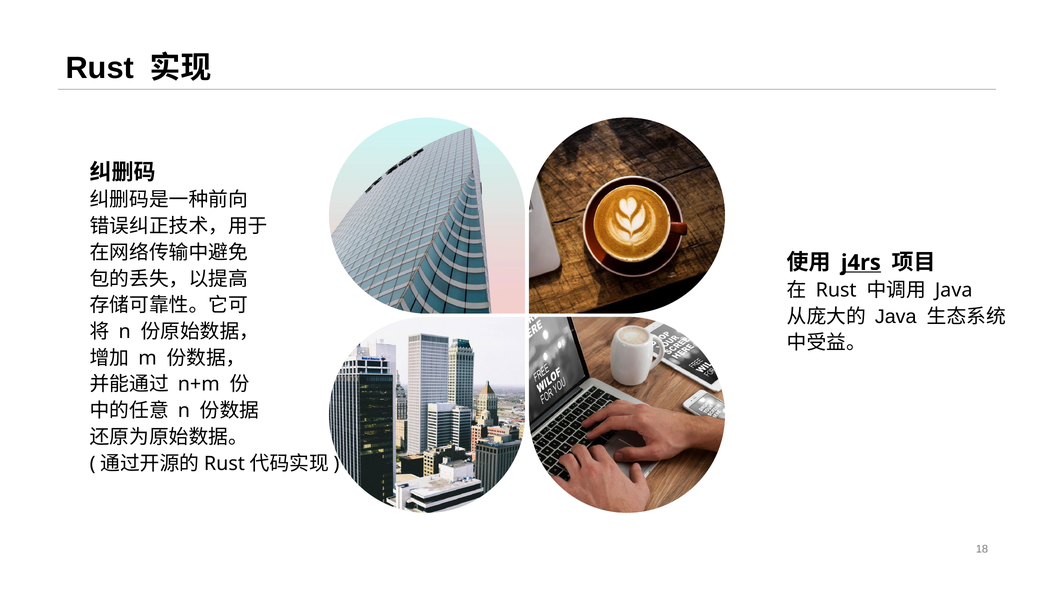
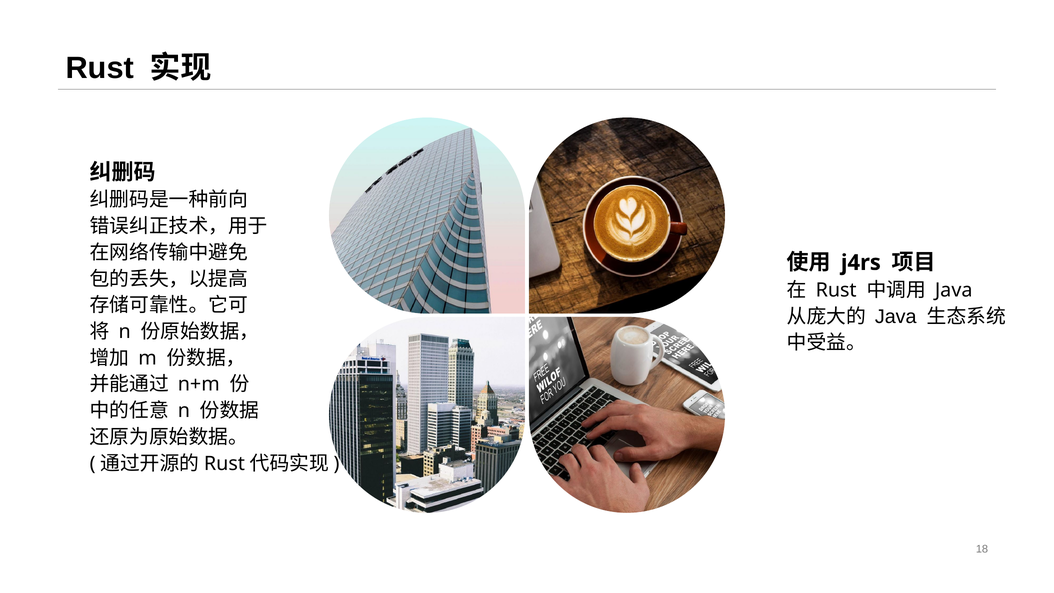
j4rs underline: present -> none (861, 263)
